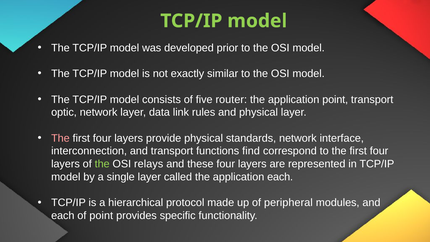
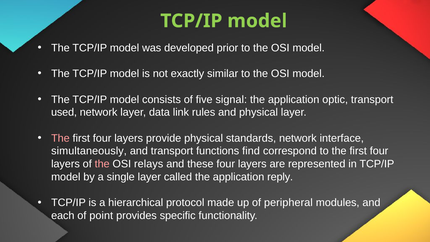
router: router -> signal (231, 99)
application point: point -> optic (335, 99)
optic: optic -> used (64, 112)
interconnection: interconnection -> simultaneously (89, 151)
the colour: light green -> pink (102, 164)
application each: each -> reply (280, 177)
